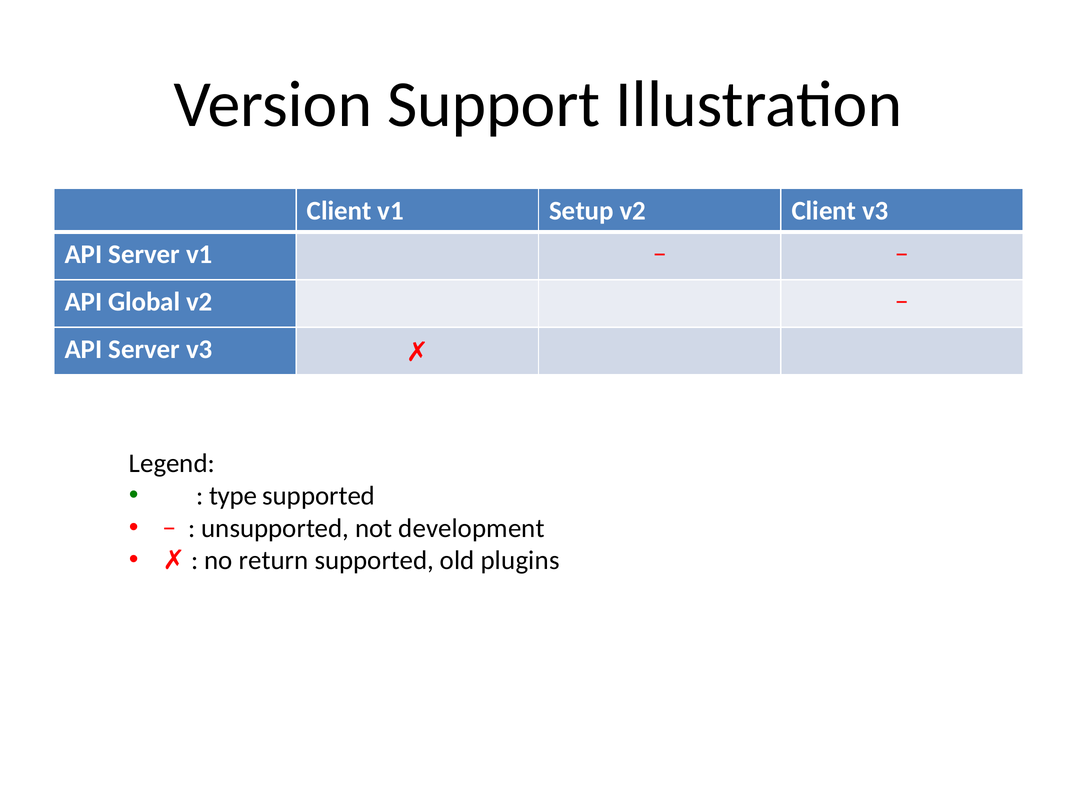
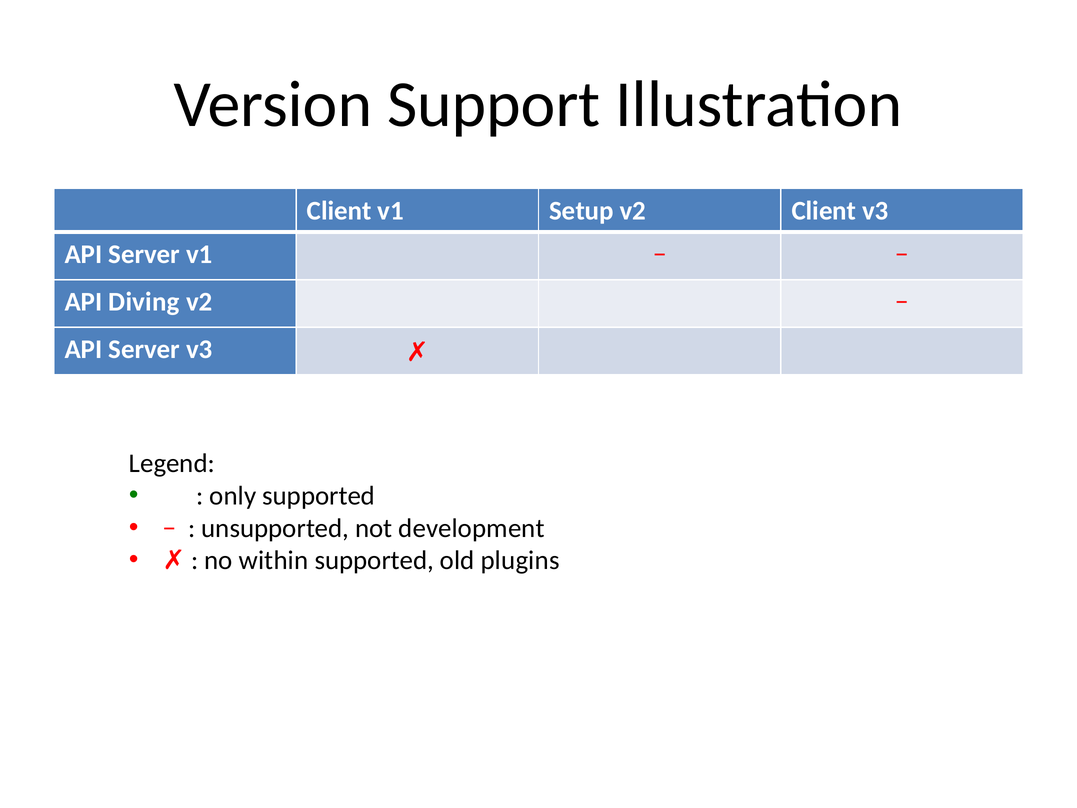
Global: Global -> Diving (144, 302)
type: type -> only (233, 496)
return: return -> within (273, 560)
